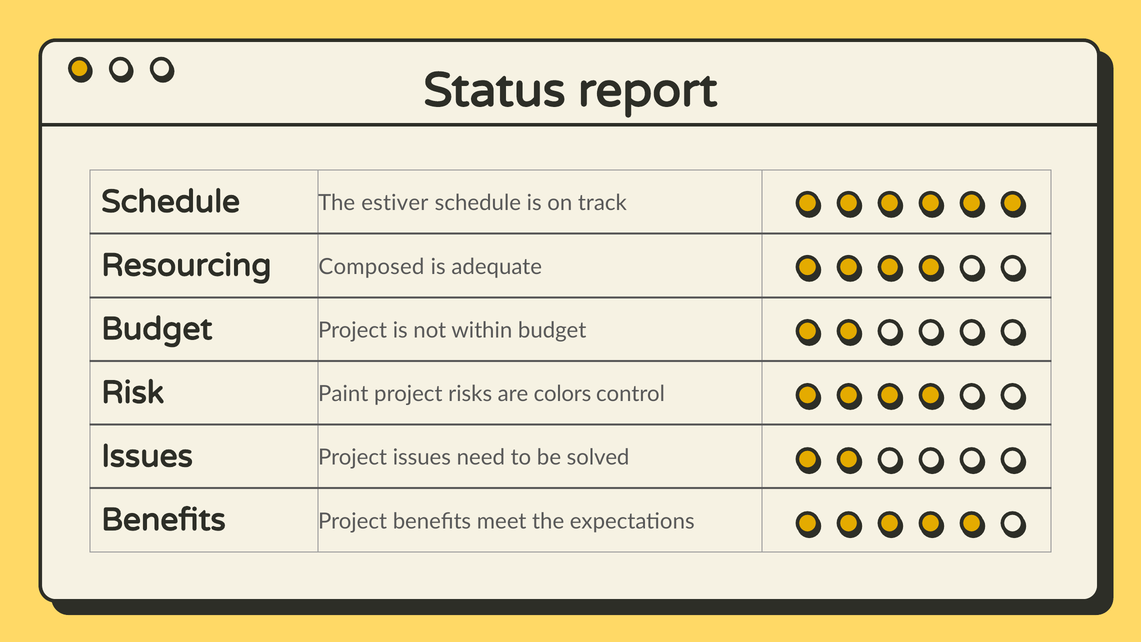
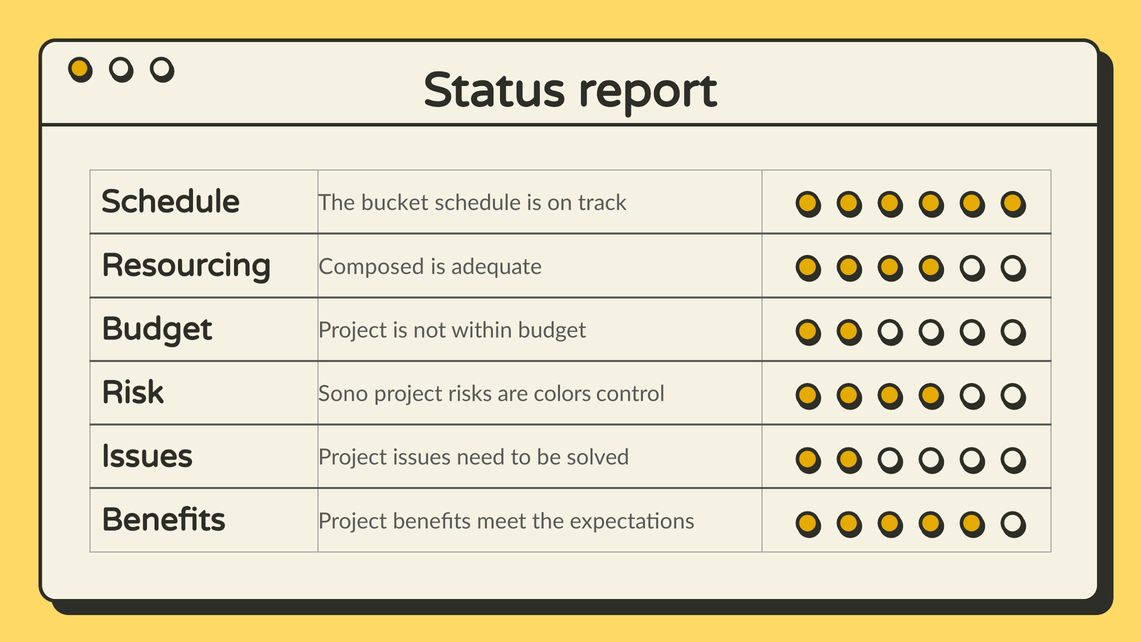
estiver: estiver -> bucket (395, 203)
Paint: Paint -> Sono (343, 394)
